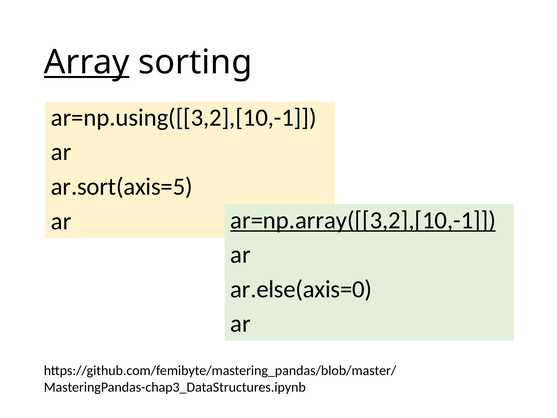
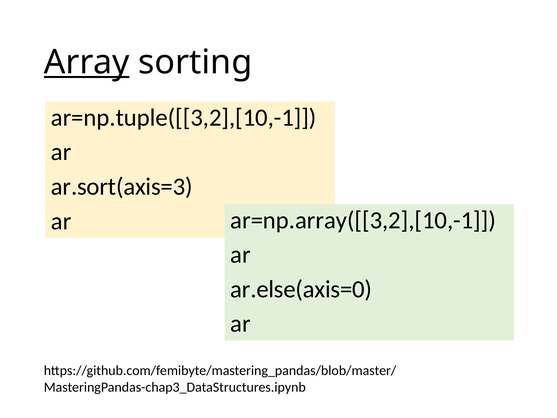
ar=np.using([[3,2],[10,-1: ar=np.using([[3,2],[10,-1 -> ar=np.tuple([[3,2],[10,-1 (184, 118)
ar.sort(axis=5: ar.sort(axis=5 -> ar.sort(axis=3 (122, 187)
ar=np.array([[3,2],[10,-1 underline: present -> none (363, 220)
